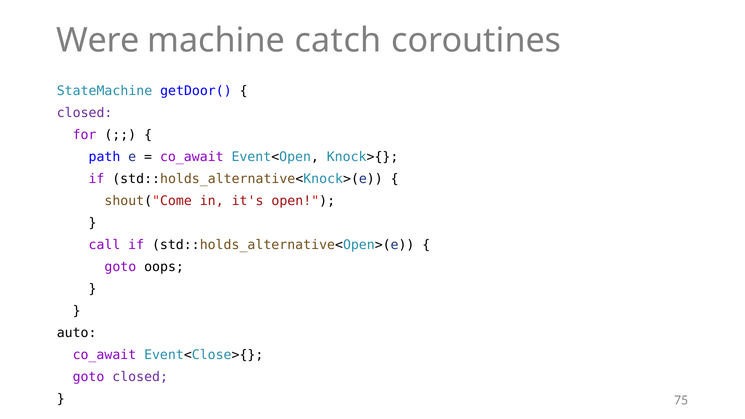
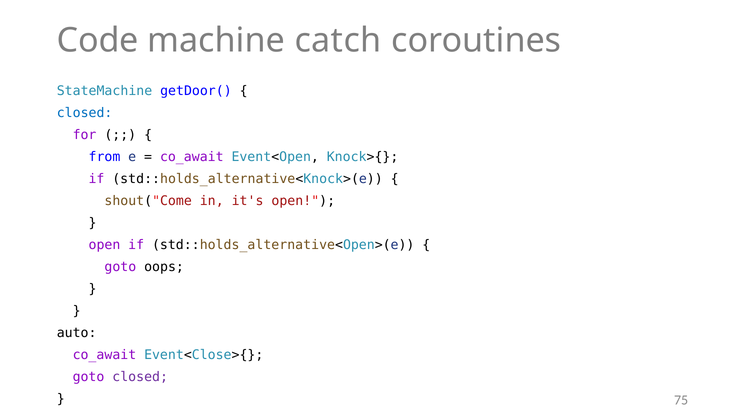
Were: Were -> Code (98, 40)
closed colour: purple -> blue (85, 113)
path: path -> from (104, 157)
call: call -> open (104, 245)
